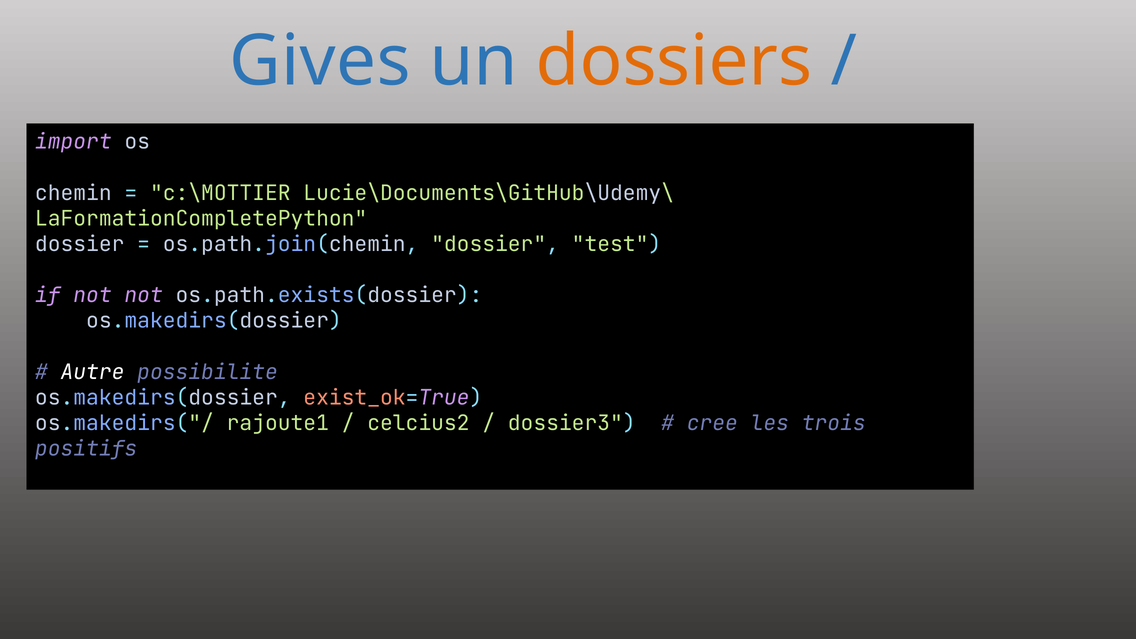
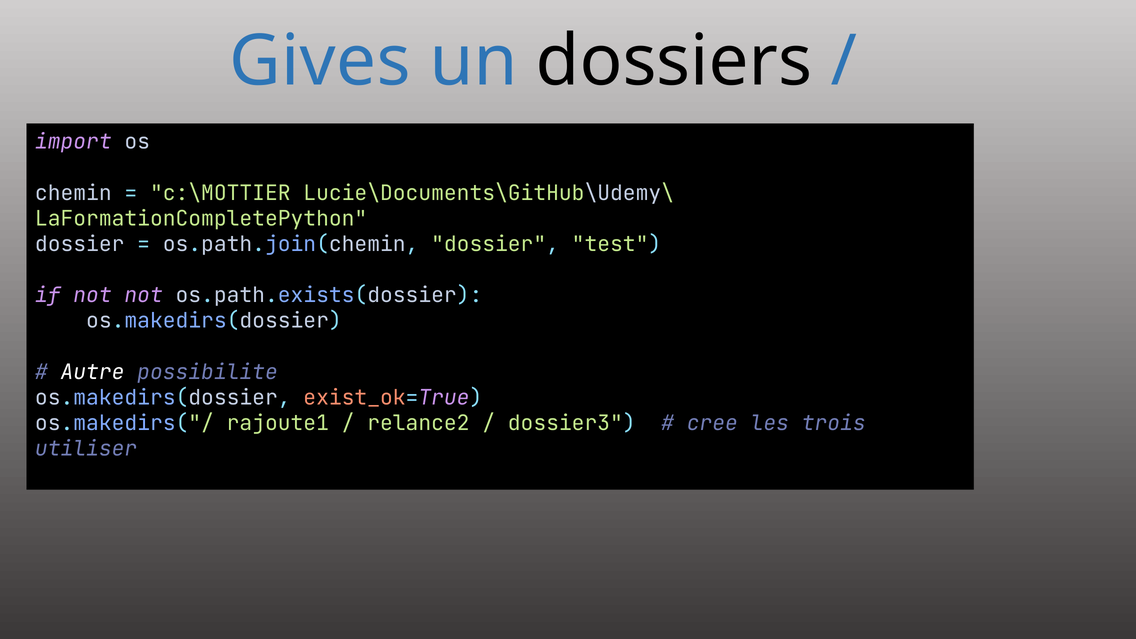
dossiers colour: orange -> black (674, 61)
celcius2: celcius2 -> relance2 (418, 423)
positifs: positifs -> utiliser (86, 449)
